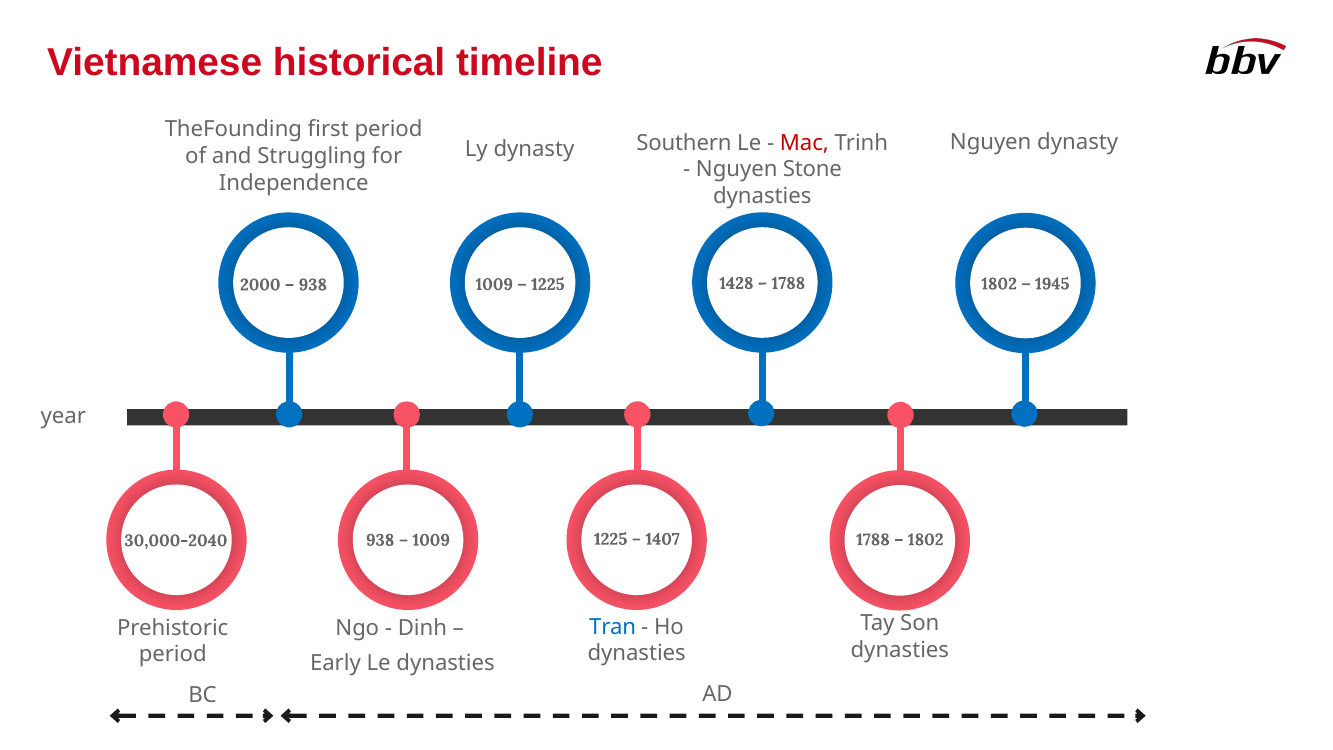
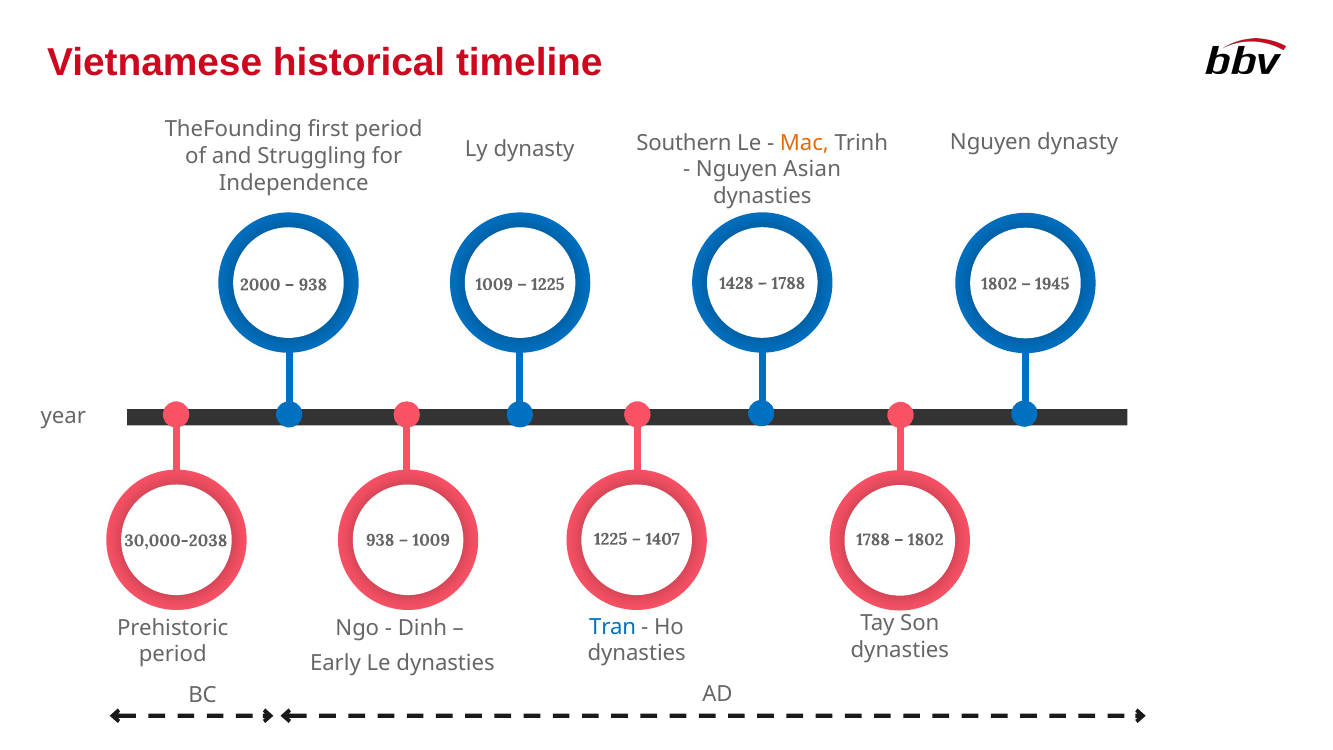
Mac colour: red -> orange (804, 143)
Stone: Stone -> Asian (812, 169)
30,000-2040: 30,000-2040 -> 30,000-2038 (176, 541)
